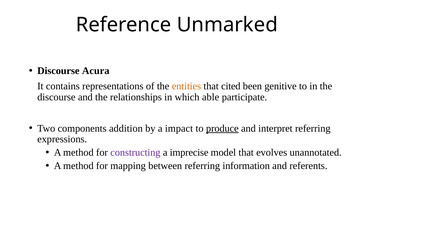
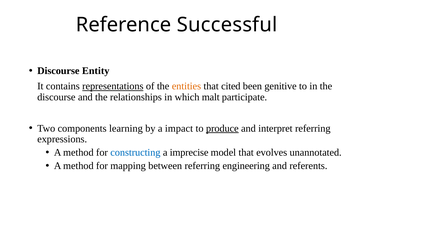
Unmarked: Unmarked -> Successful (227, 25)
Acura: Acura -> Entity (96, 71)
representations underline: none -> present (113, 86)
able: able -> malt (211, 97)
addition: addition -> learning (126, 128)
constructing colour: purple -> blue (135, 153)
information: information -> engineering (246, 166)
